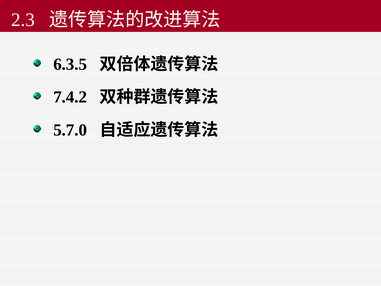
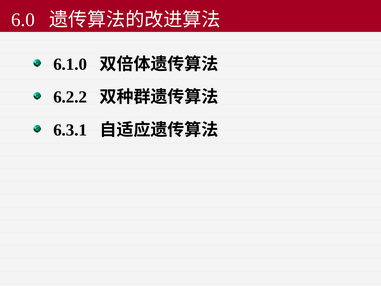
2.3: 2.3 -> 6.0 (23, 20)
6.3.5: 6.3.5 -> 6.1.0 (70, 64)
7.4.2: 7.4.2 -> 6.2.2 (70, 97)
5.7.0: 5.7.0 -> 6.3.1 (70, 130)
